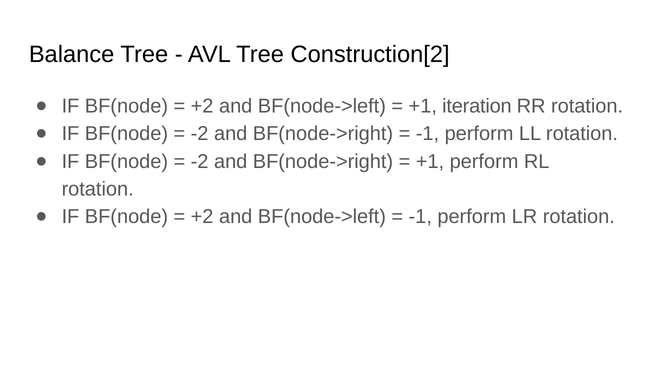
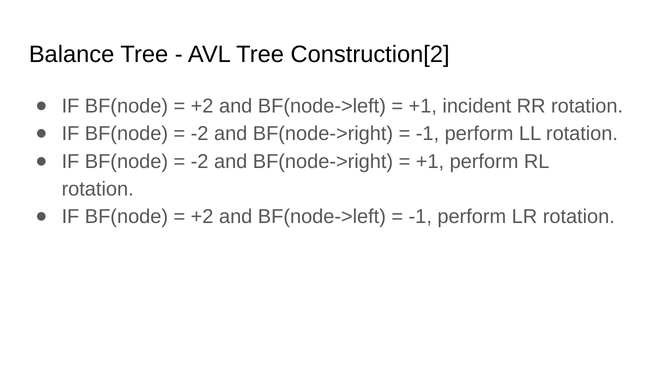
iteration: iteration -> incident (477, 106)
